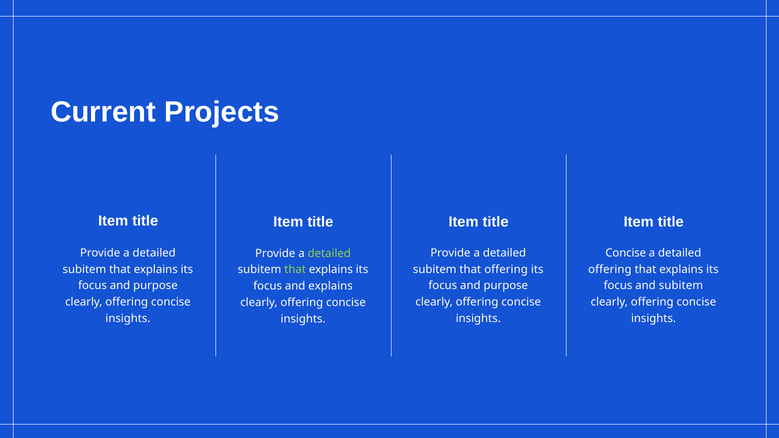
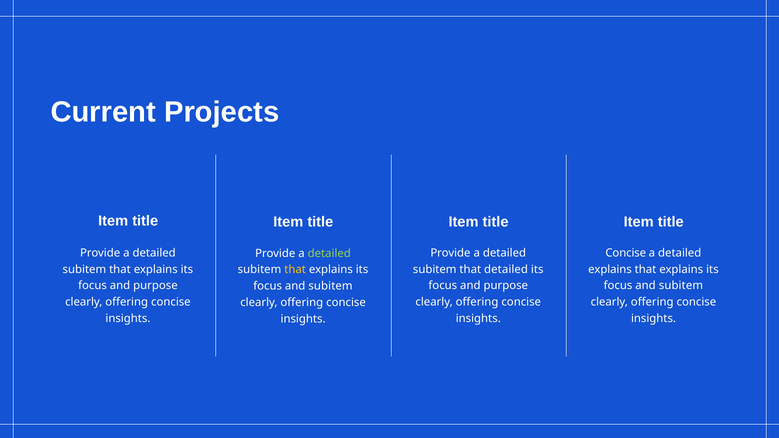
that offering: offering -> detailed (506, 269)
offering: offering -> explains (610, 269)
that colour: light green -> yellow (295, 270)
explains: explains -> subitem (331, 286)
